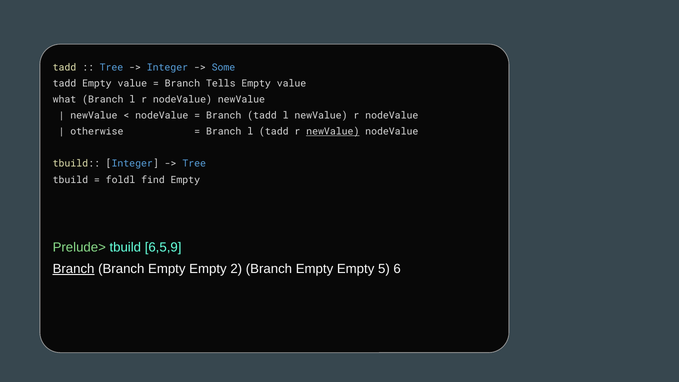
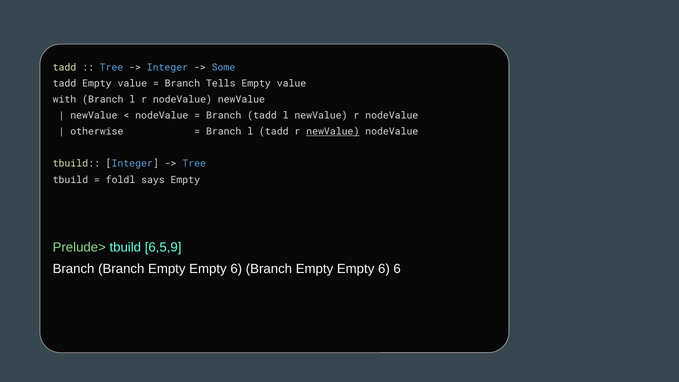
what: what -> with (64, 100)
find: find -> says (153, 180)
Branch underline: present -> none (74, 269)
2: 2 -> 6 (236, 269)
5: 5 -> 6 (384, 269)
